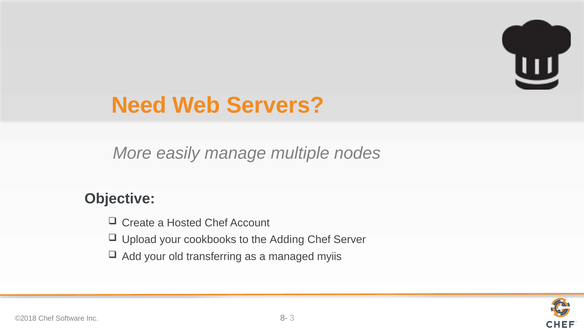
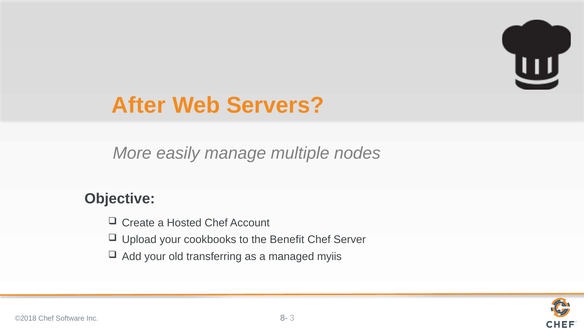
Need: Need -> After (139, 105)
Adding: Adding -> Benefit (287, 239)
